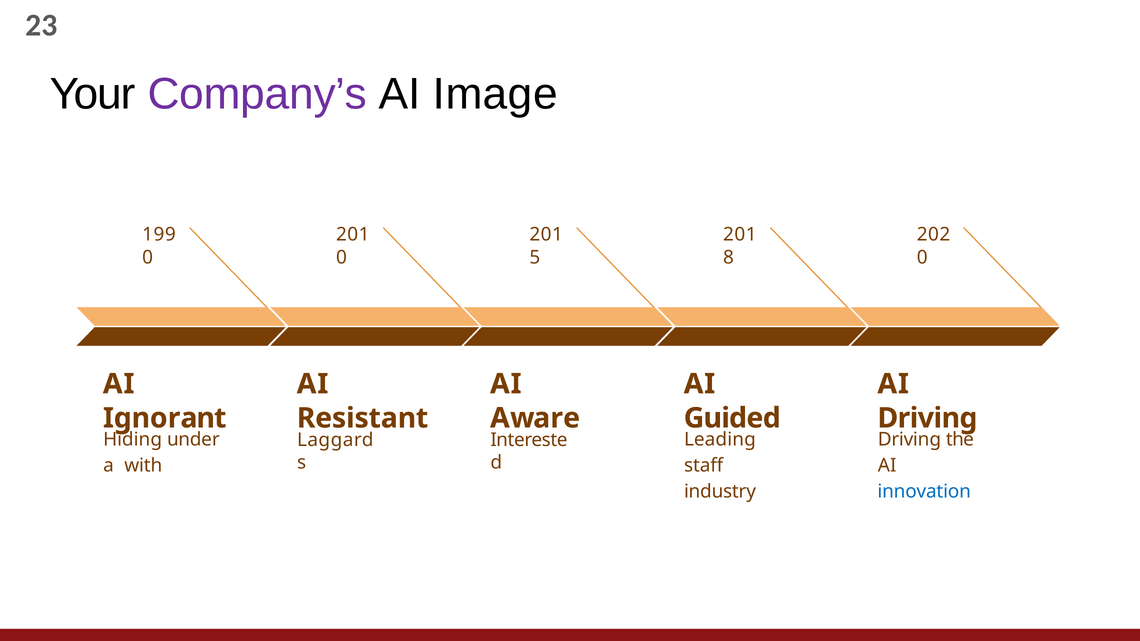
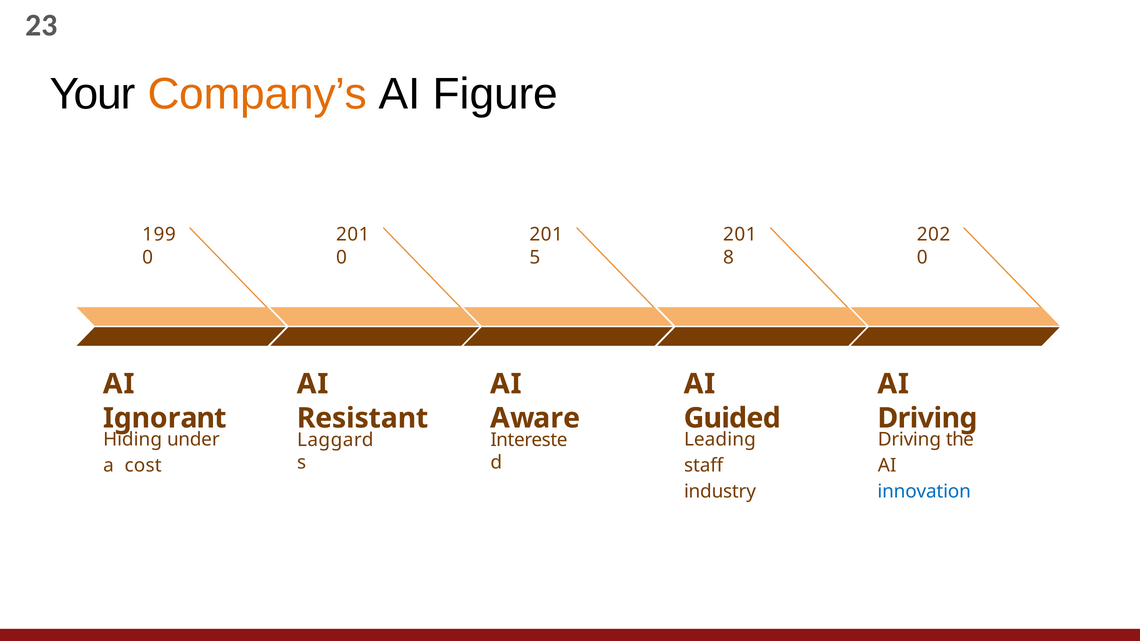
Company’s colour: purple -> orange (257, 94)
Image: Image -> Figure (495, 94)
with: with -> cost (143, 466)
